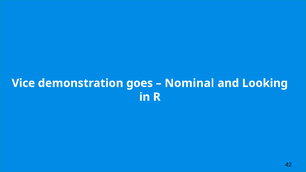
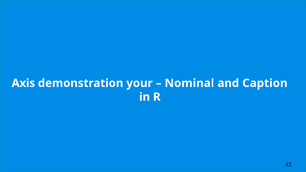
Vice: Vice -> Axis (23, 83)
goes: goes -> your (140, 83)
Looking: Looking -> Caption (265, 83)
